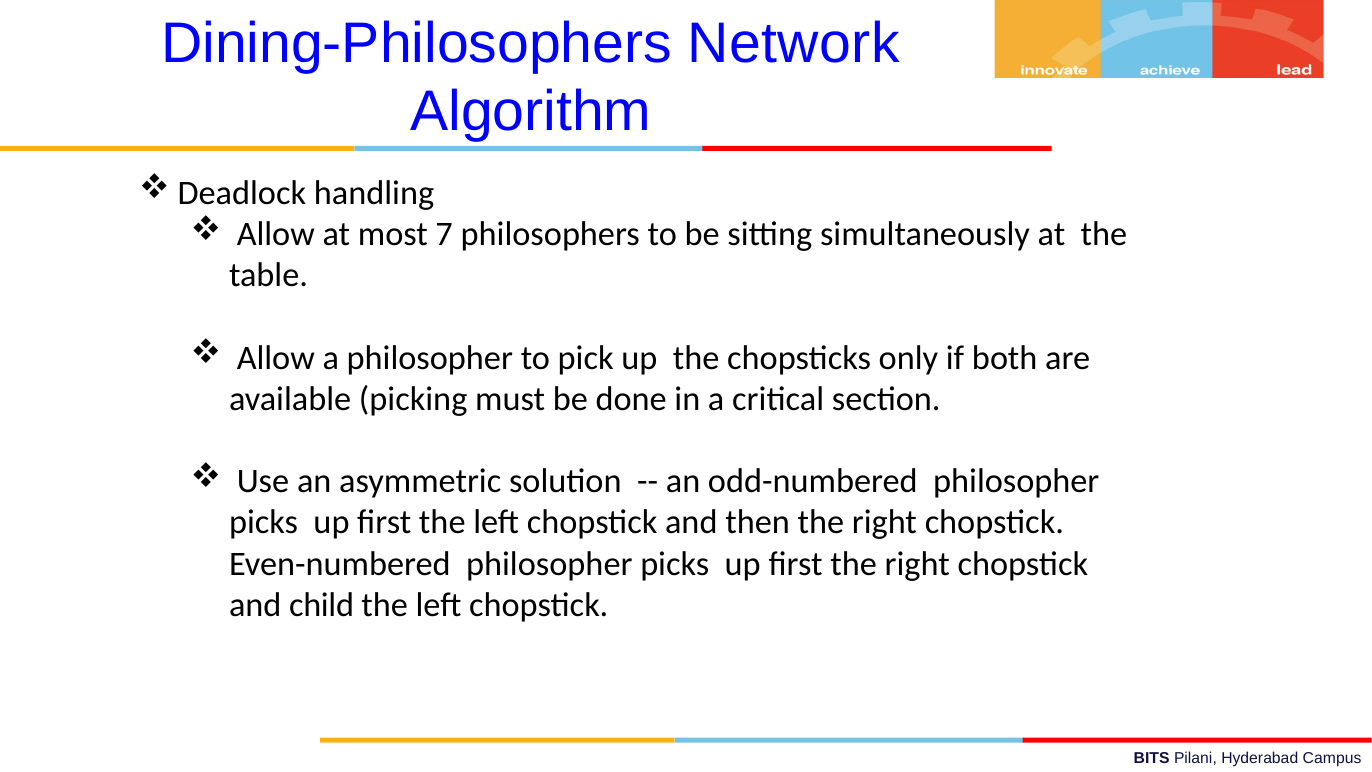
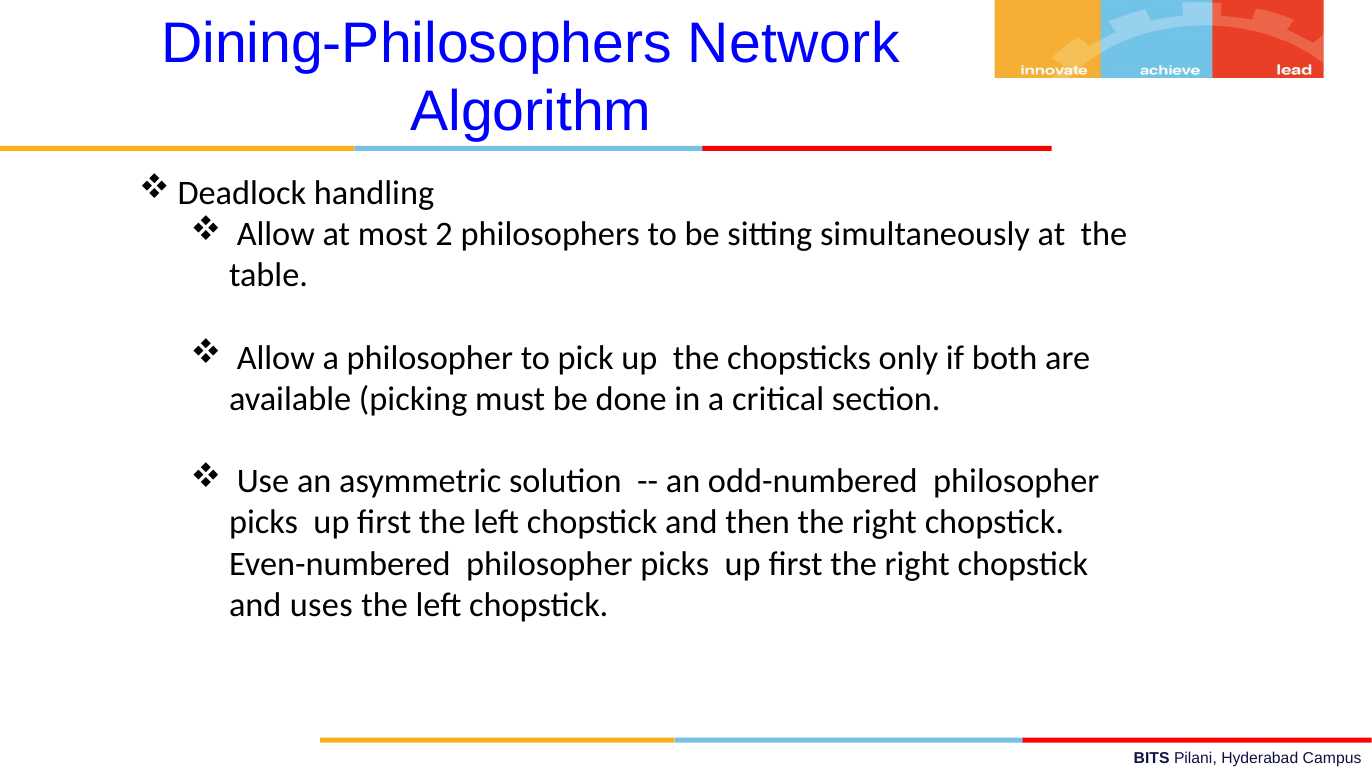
7: 7 -> 2 (444, 234)
child: child -> uses (321, 605)
